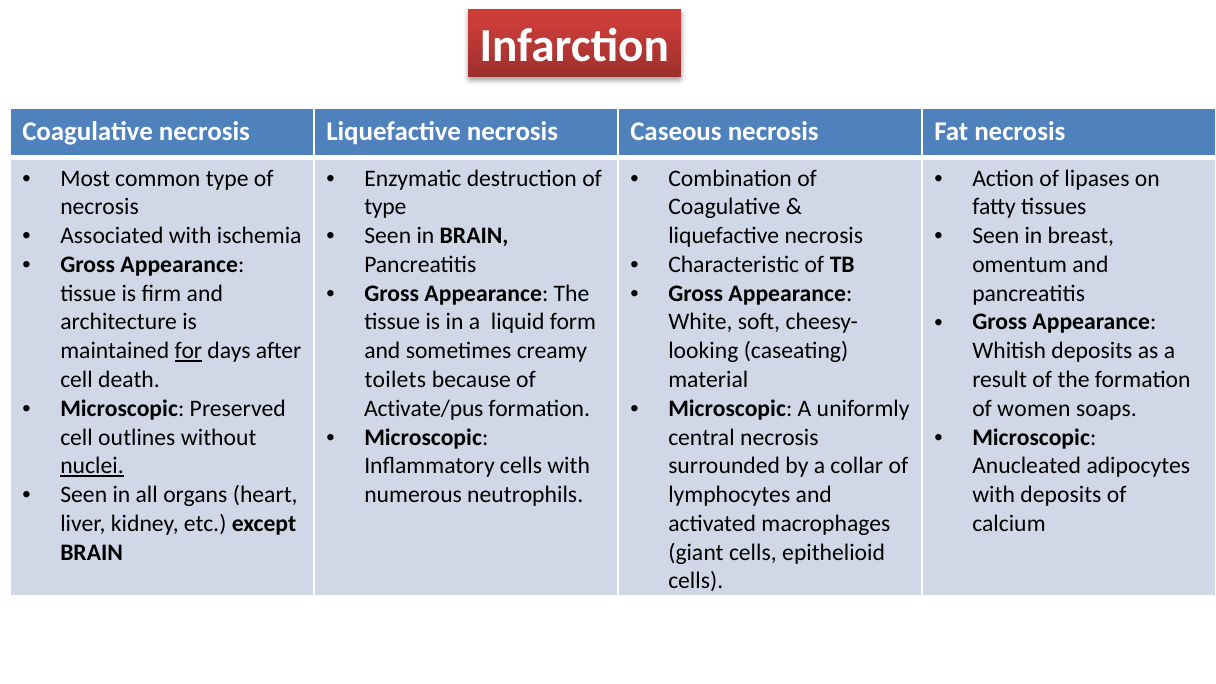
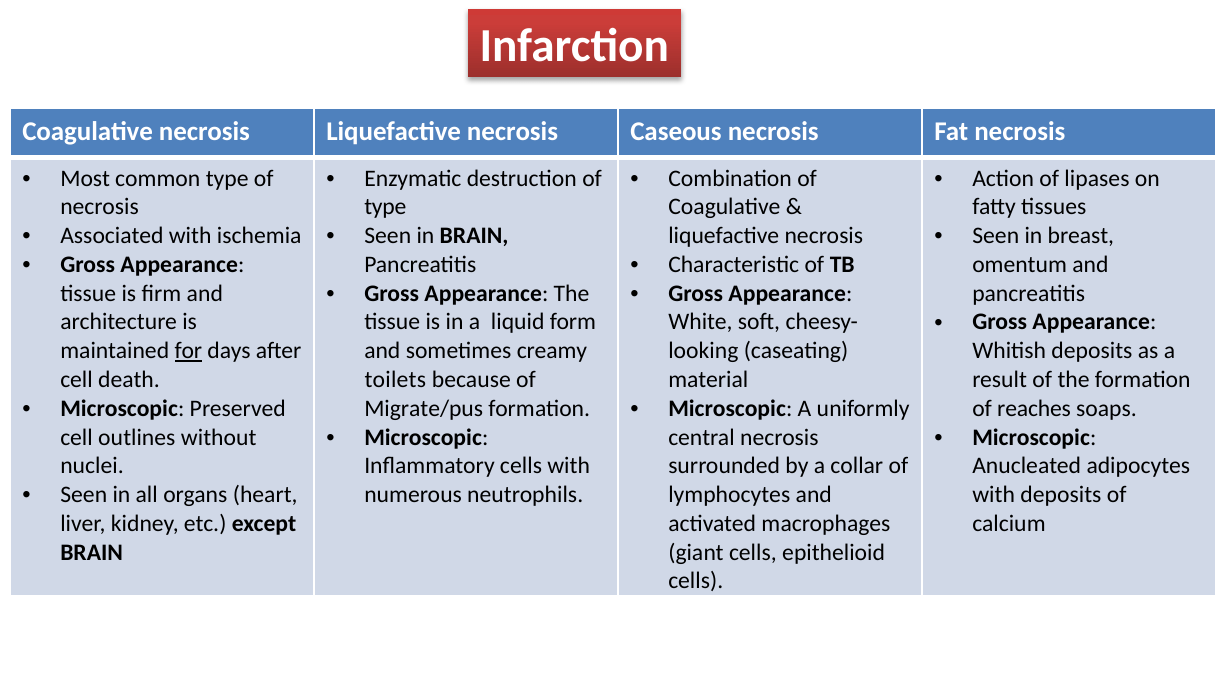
Activate/pus: Activate/pus -> Migrate/pus (424, 409)
women: women -> reaches (1034, 409)
nuclei underline: present -> none (92, 466)
